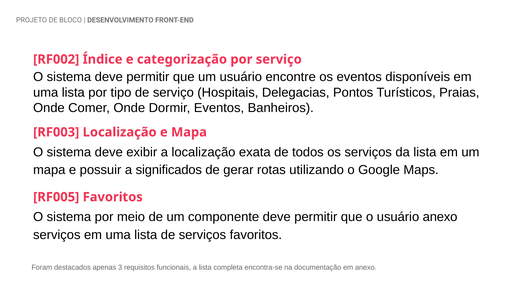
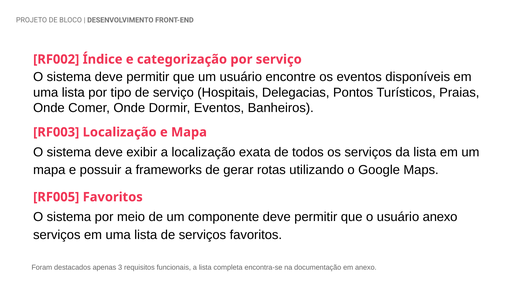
significados: significados -> frameworks (169, 170)
